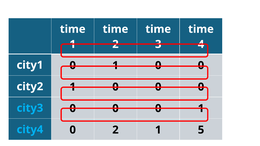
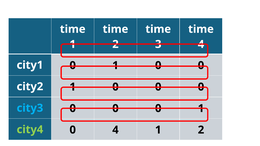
city4 colour: light blue -> light green (30, 130)
0 2: 2 -> 4 (115, 130)
1 5: 5 -> 2 (201, 130)
